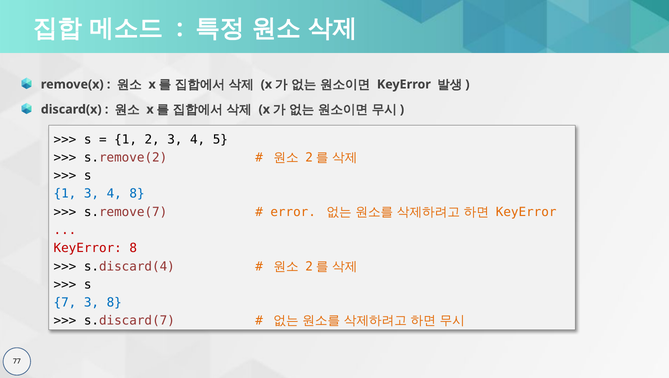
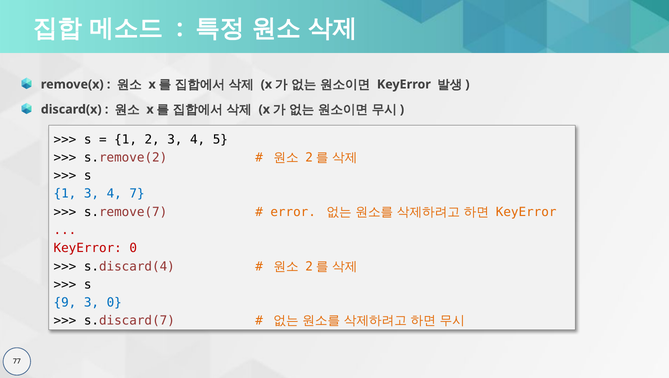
4 8: 8 -> 7 (137, 194)
KeyError 8: 8 -> 0 (133, 248)
7: 7 -> 9 (65, 303)
3 8: 8 -> 0 (114, 303)
